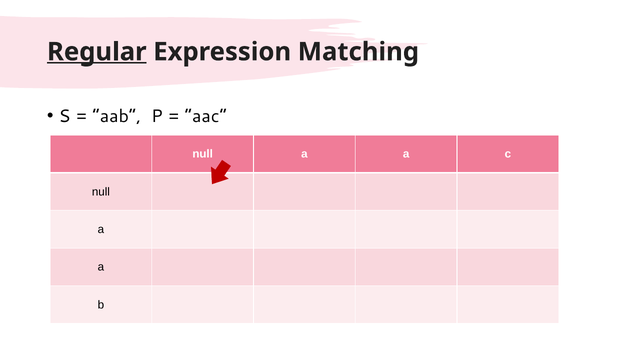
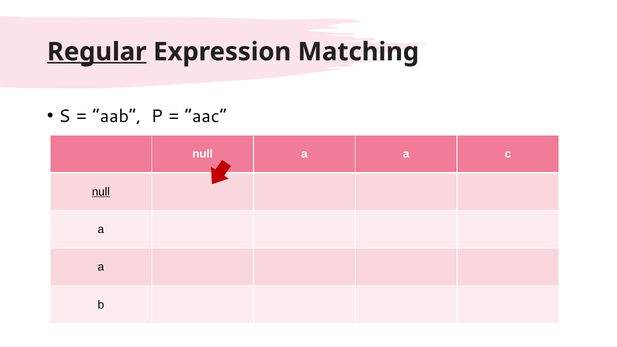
null underline: none -> present (101, 192)
